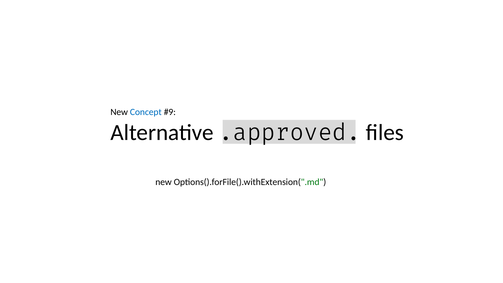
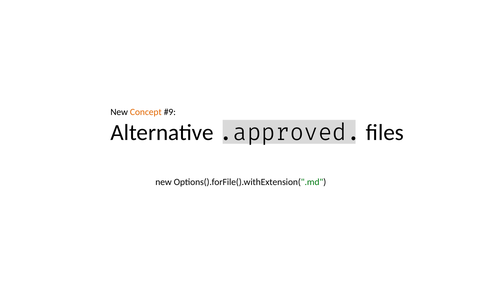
Concept colour: blue -> orange (146, 112)
